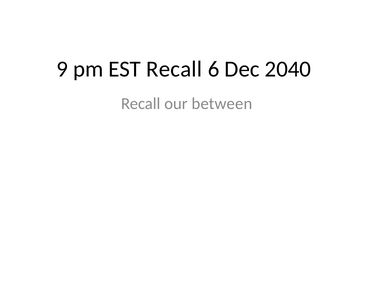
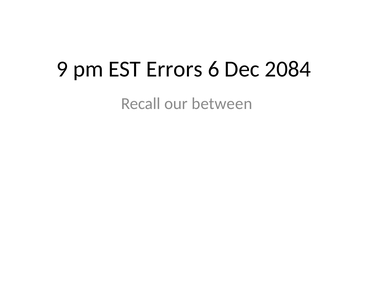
EST Recall: Recall -> Errors (174, 69)
2040: 2040 -> 2084 (288, 69)
